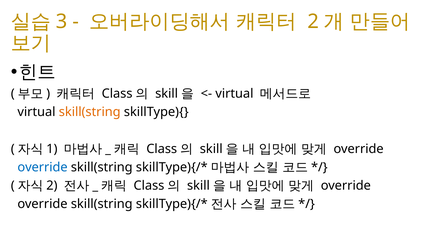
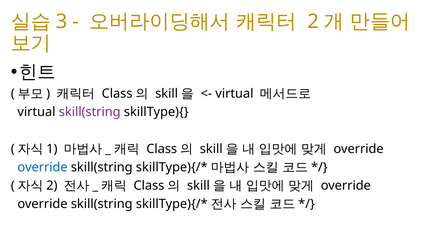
skill(string colour: orange -> purple (90, 112)
